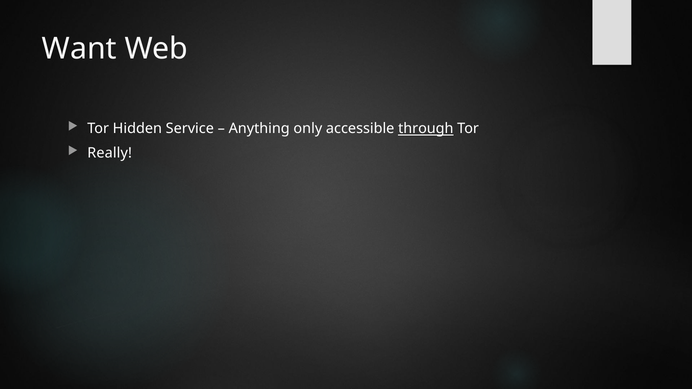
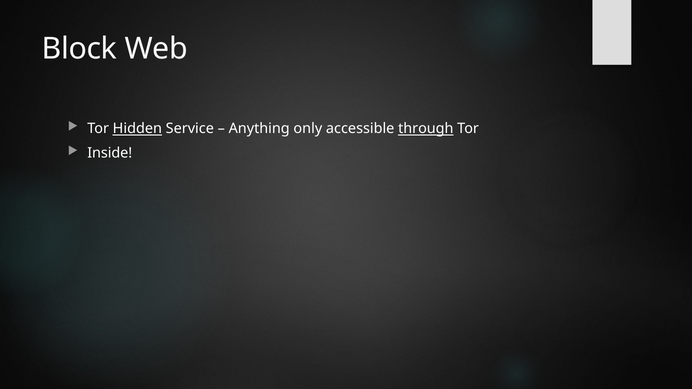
Want: Want -> Block (79, 49)
Hidden underline: none -> present (137, 129)
Really: Really -> Inside (110, 153)
